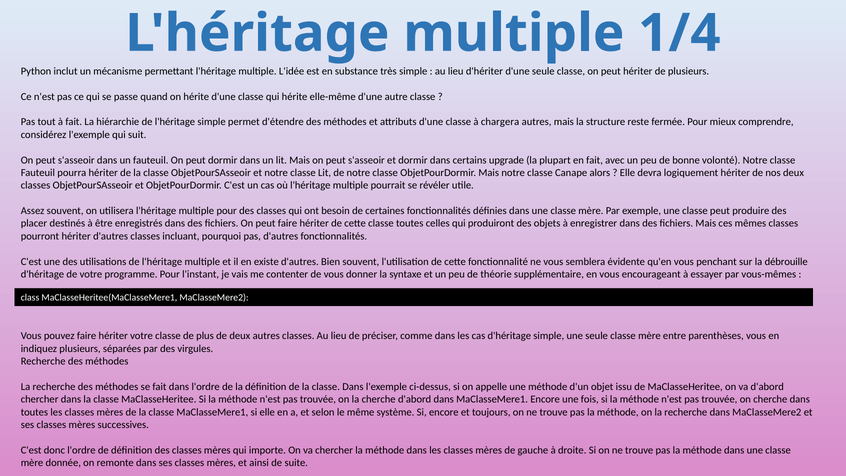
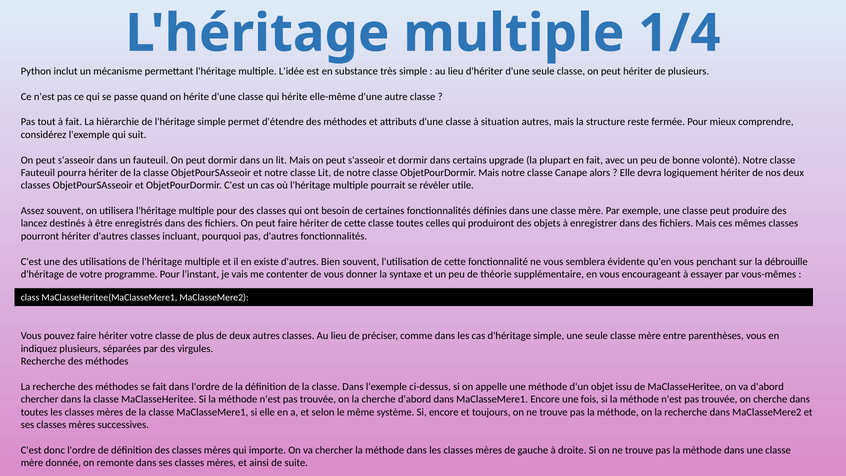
chargera: chargera -> situation (500, 122)
placer: placer -> lancez (34, 223)
